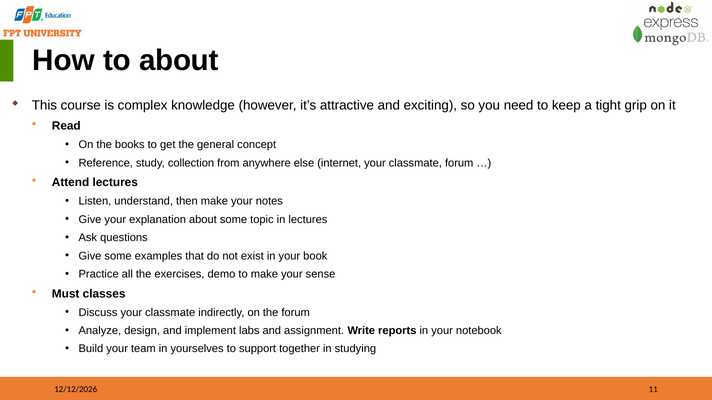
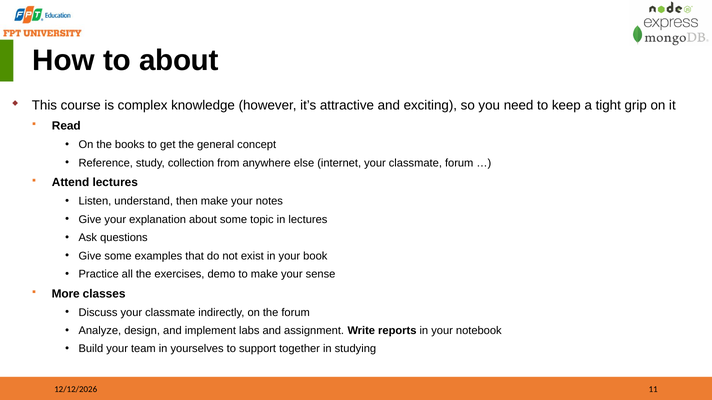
Must: Must -> More (66, 294)
